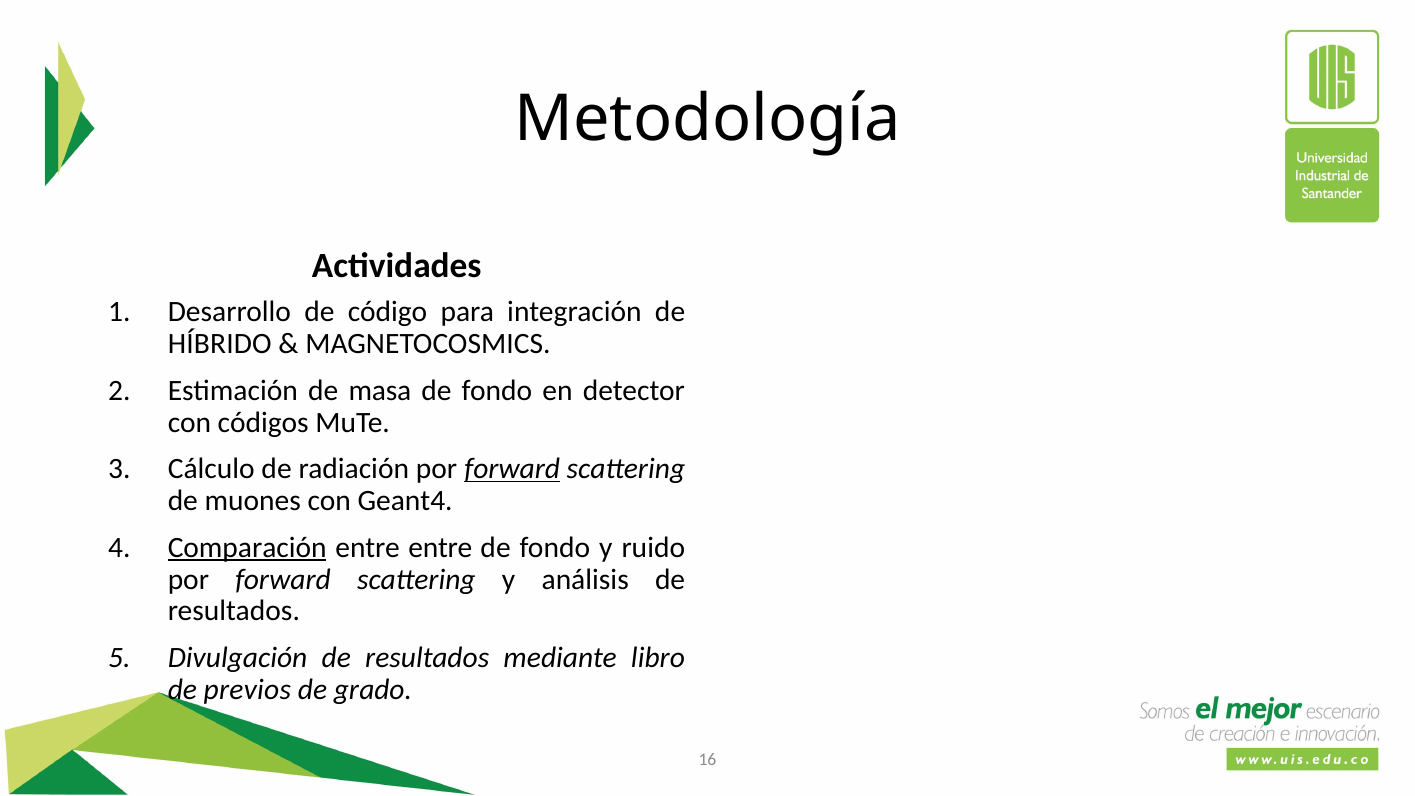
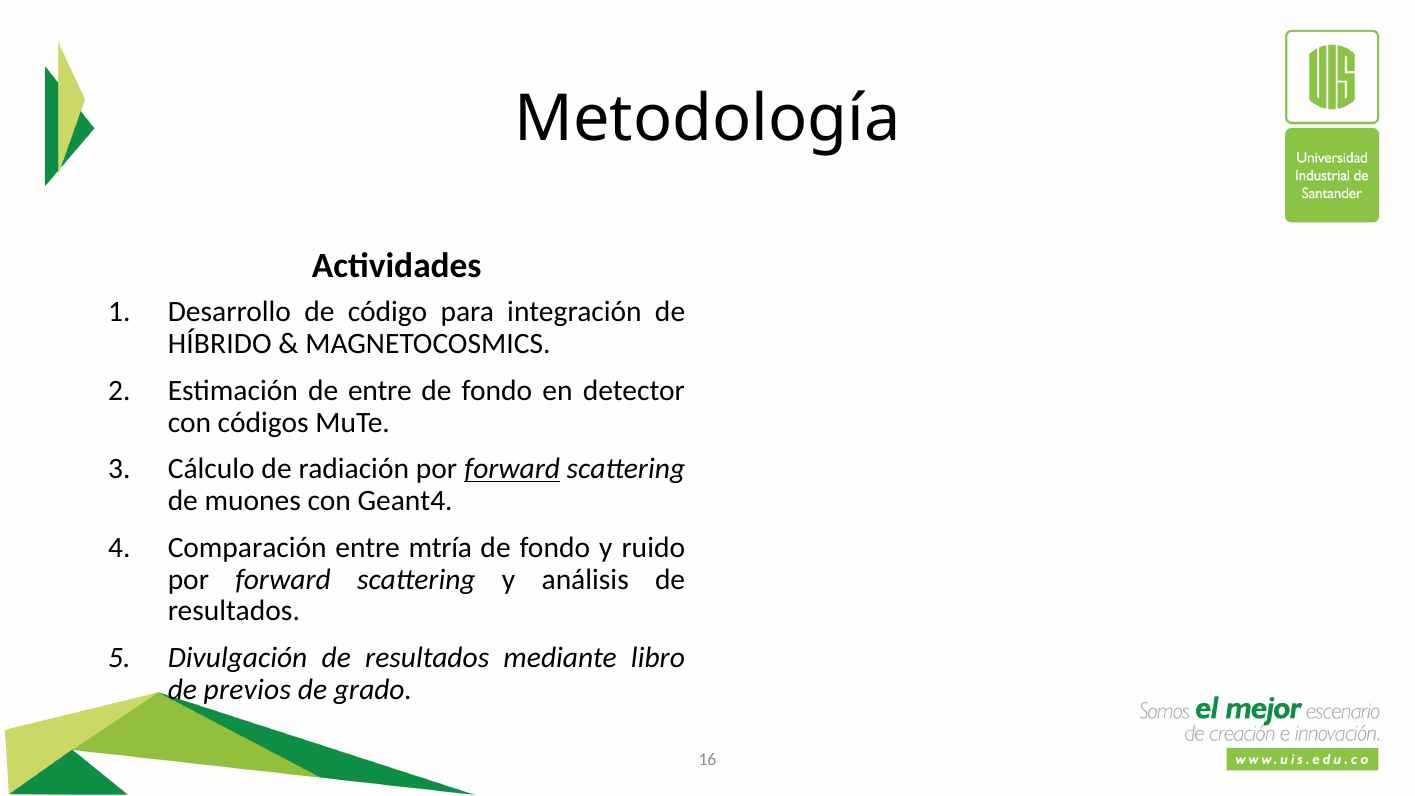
de masa: masa -> entre (380, 390)
Comparación underline: present -> none (247, 547)
entre entre: entre -> mtría (440, 547)
